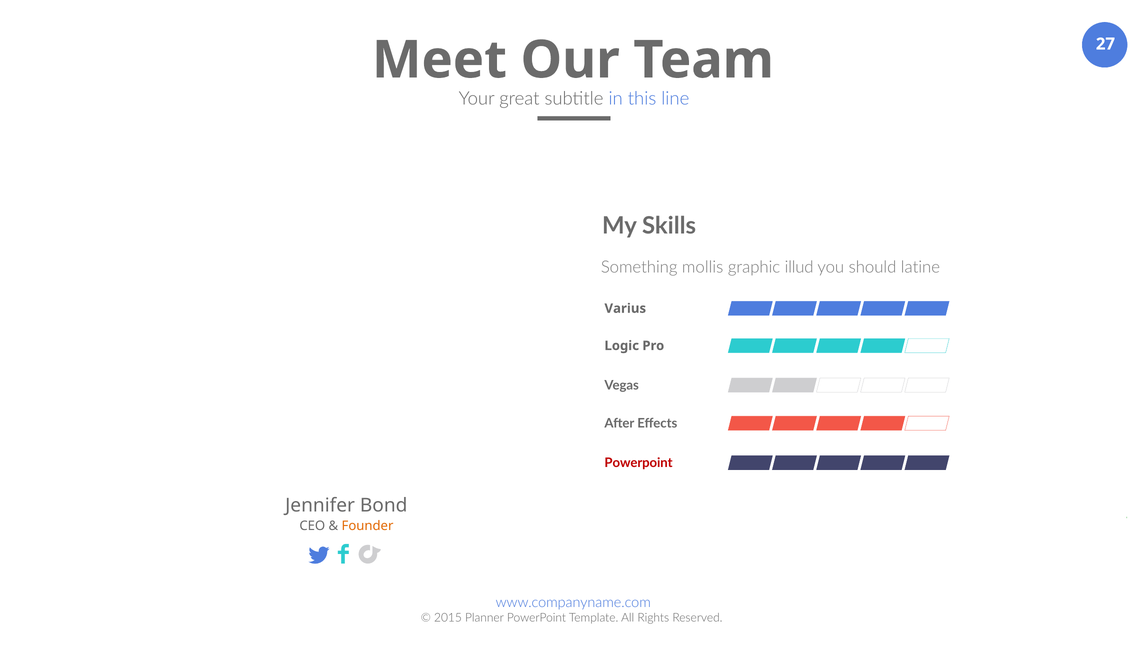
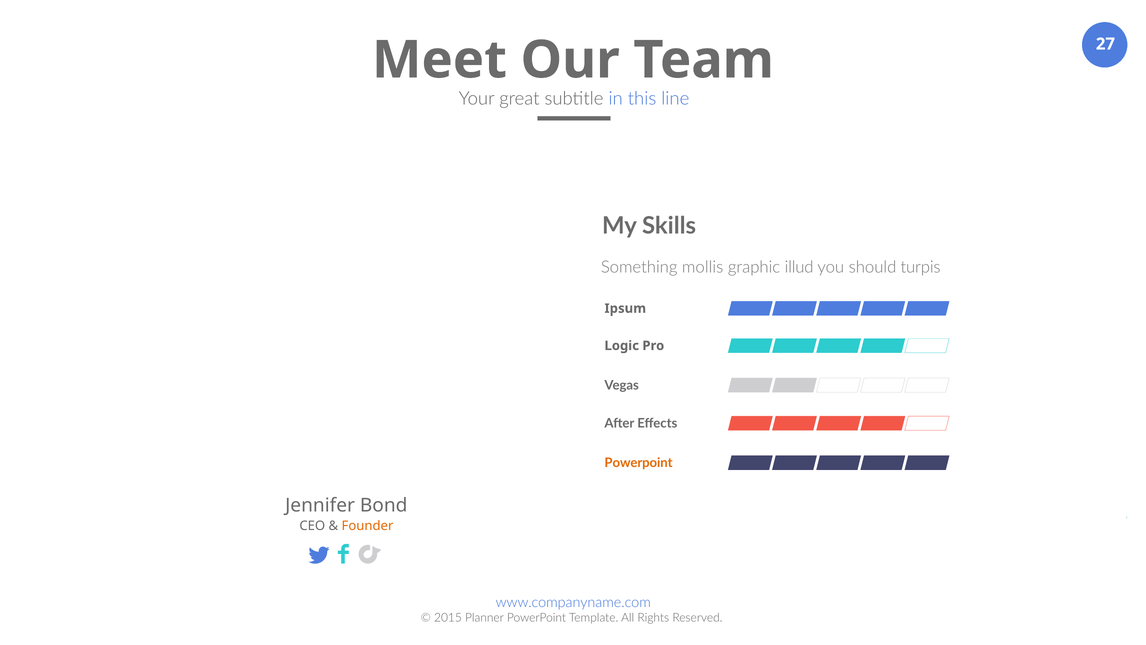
latine: latine -> turpis (921, 267)
Varius: Varius -> Ipsum (625, 308)
Powerpoint colour: red -> orange (639, 463)
